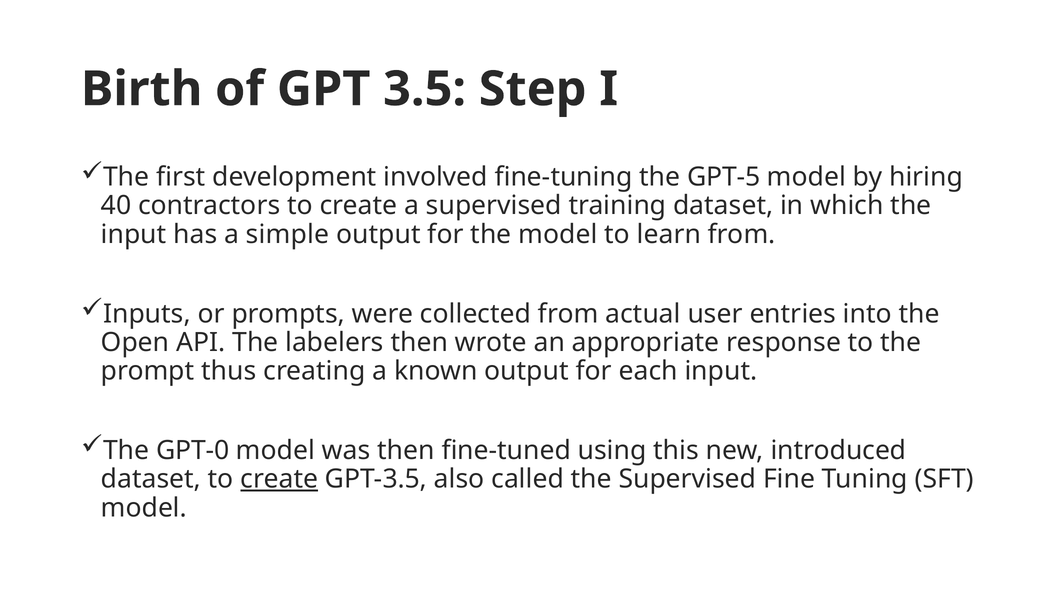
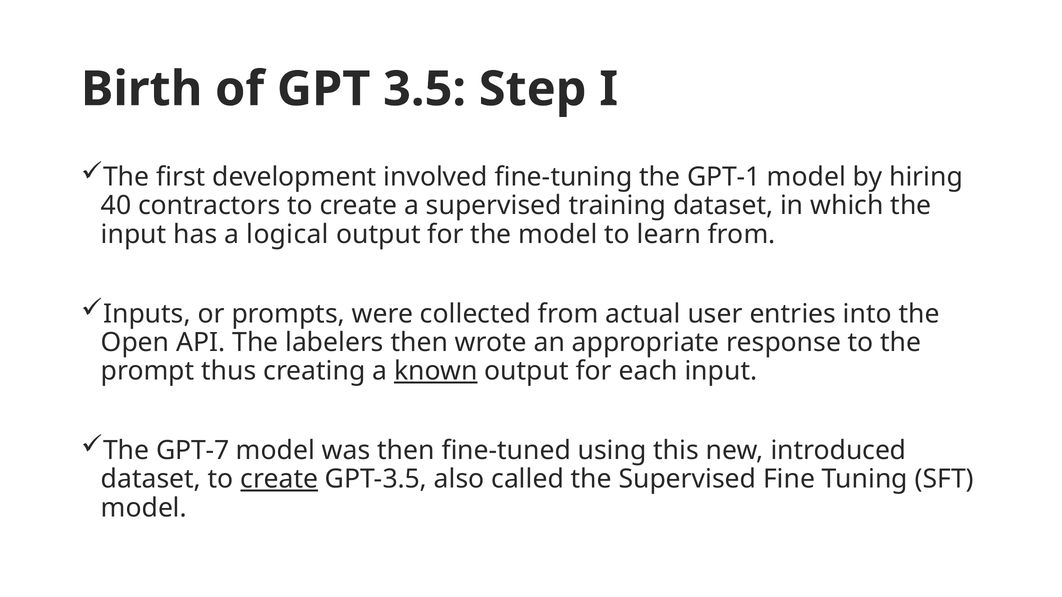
GPT-5: GPT-5 -> GPT-1 (724, 177)
simple: simple -> logical (288, 235)
known underline: none -> present (436, 371)
GPT-0: GPT-0 -> GPT-7 (193, 451)
